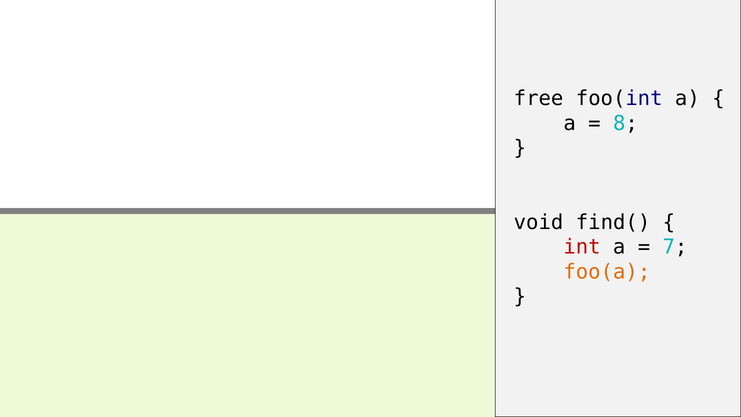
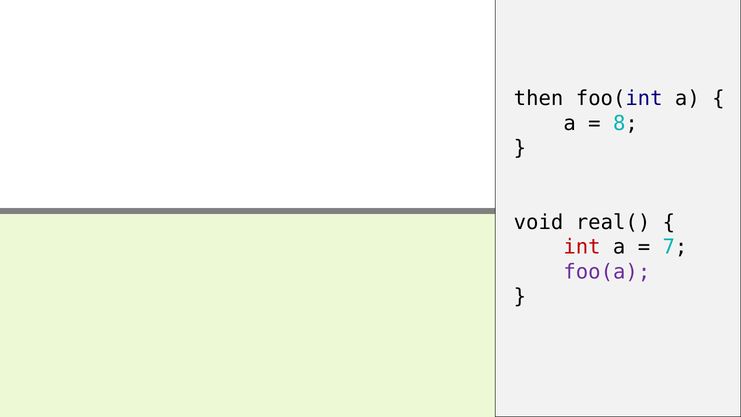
free: free -> then (539, 99)
find(: find( -> real( (613, 222)
foo(a colour: orange -> purple (607, 272)
